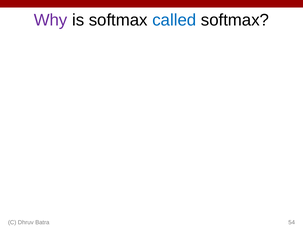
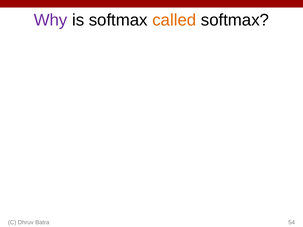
called colour: blue -> orange (174, 20)
